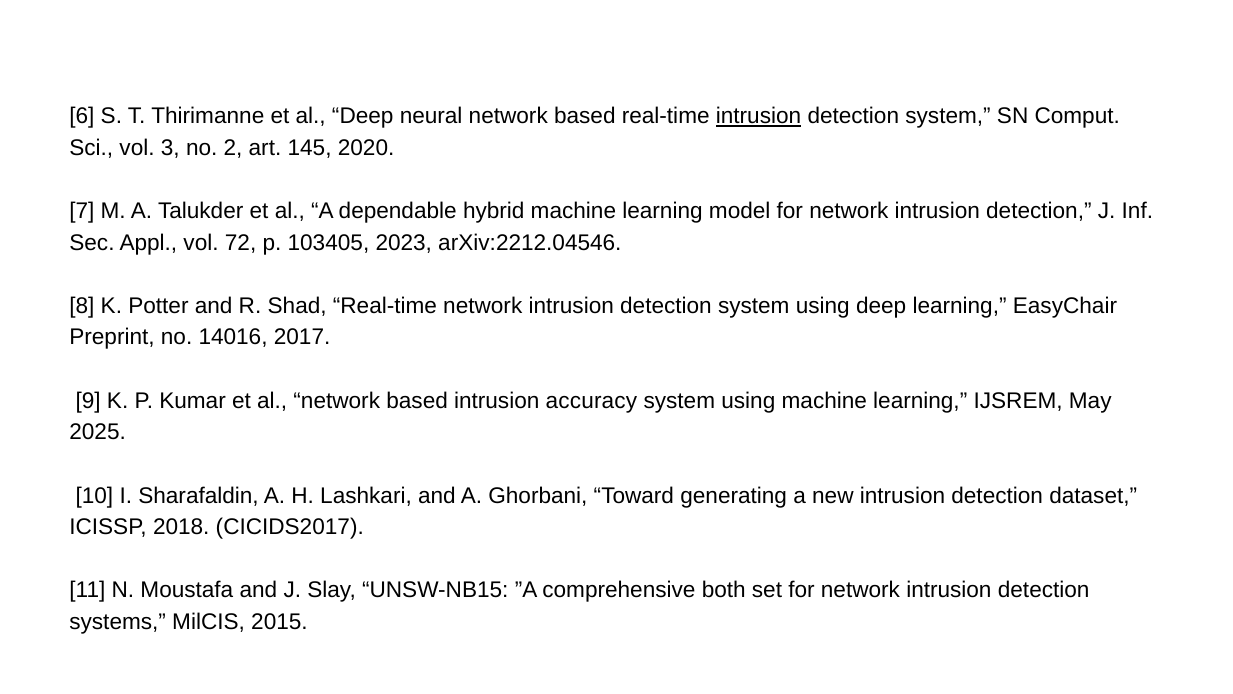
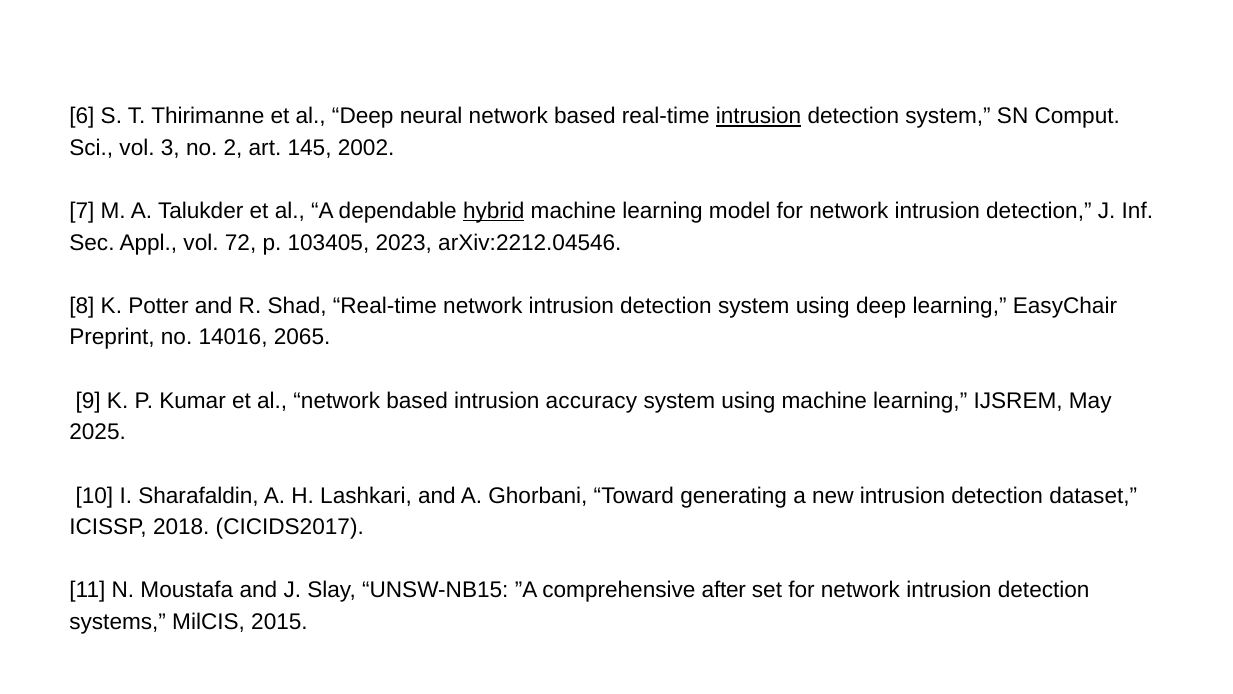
2020: 2020 -> 2002 (366, 148)
hybrid underline: none -> present (494, 211)
2017: 2017 -> 2065 (302, 337)
both: both -> after (724, 590)
